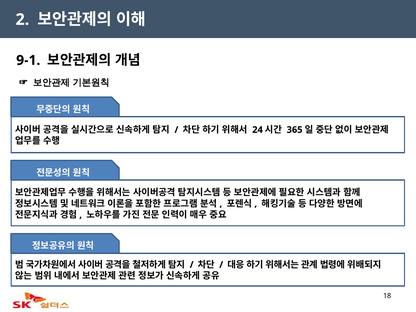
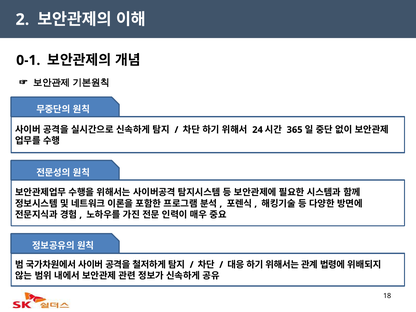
9-1: 9-1 -> 0-1 (28, 60)
